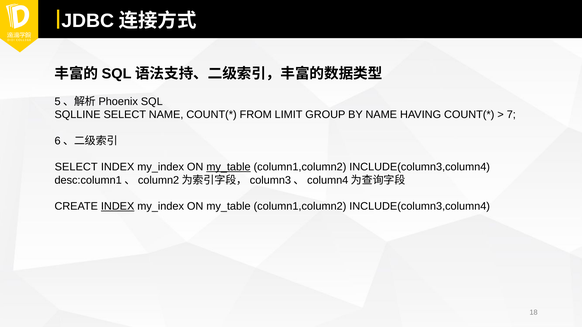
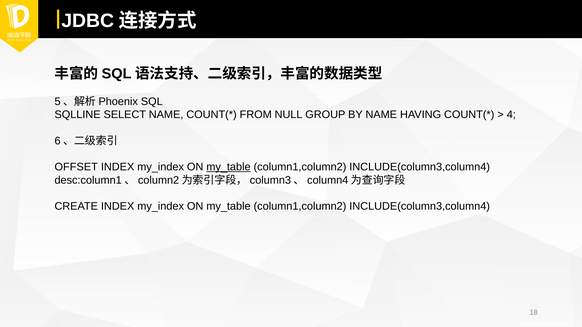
LIMIT: LIMIT -> NULL (289, 115)
7: 7 -> 4 (511, 115)
SELECT: SELECT -> OFFSET (76, 167)
INDEX underline: present -> none (118, 207)
